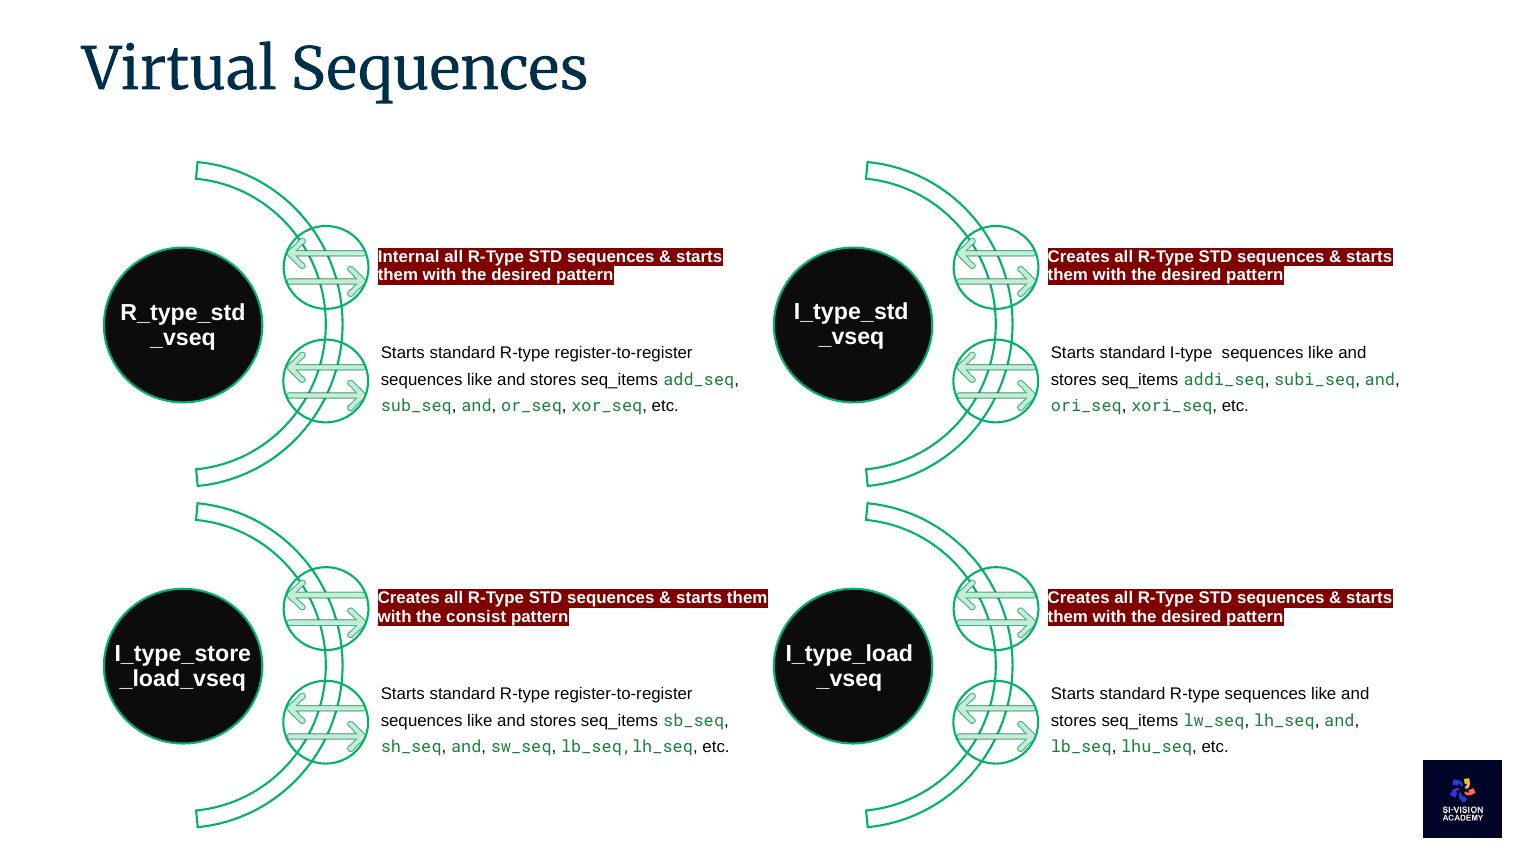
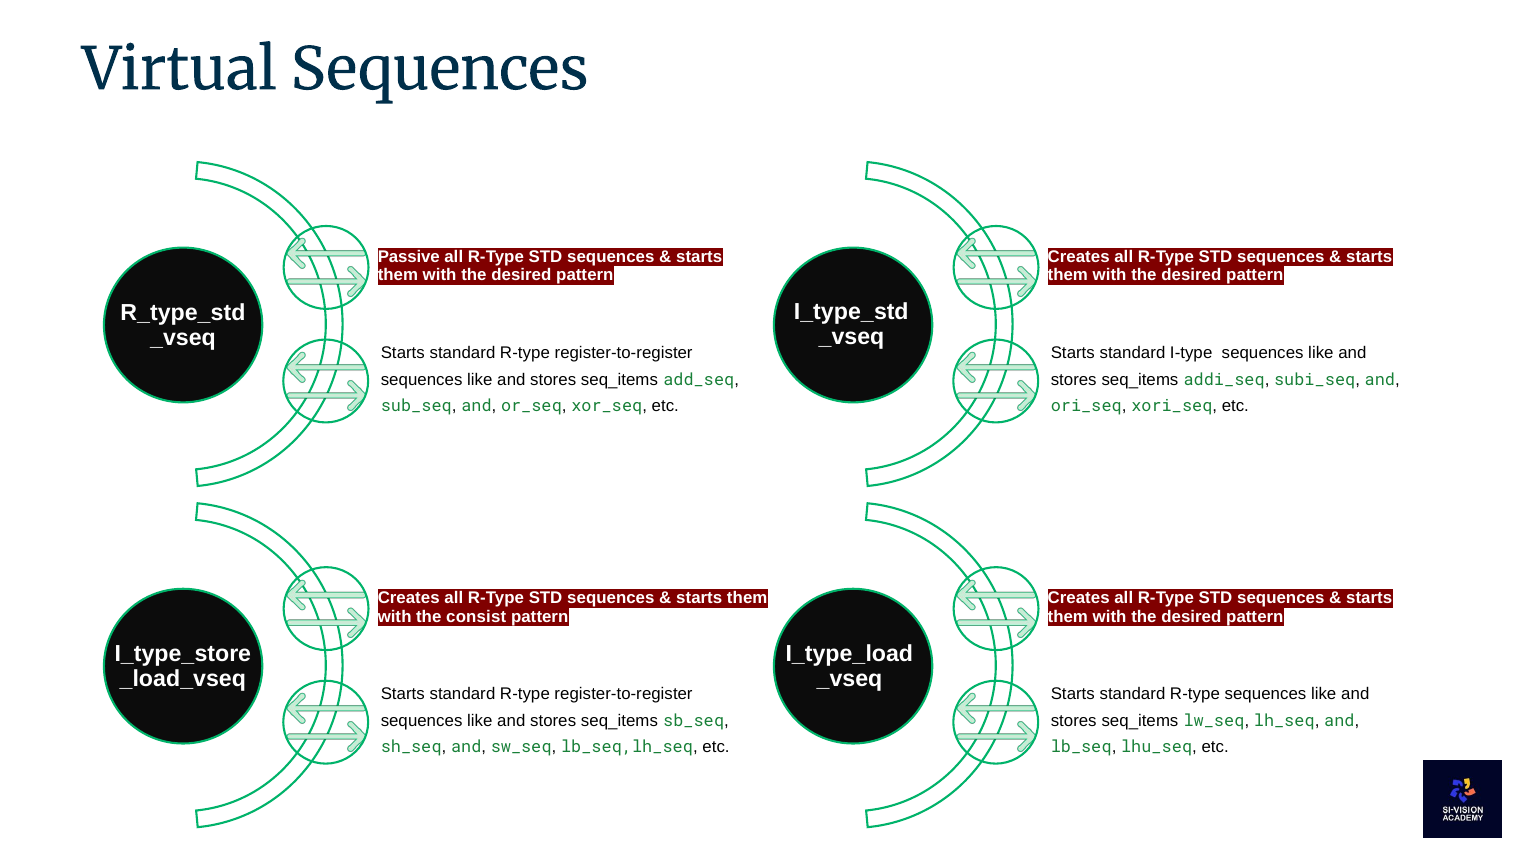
Internal: Internal -> Passive (409, 257)
